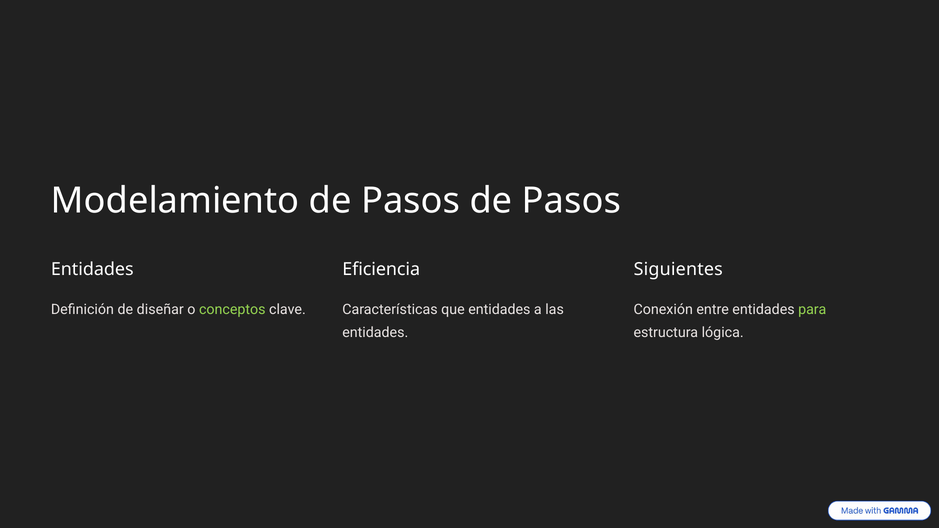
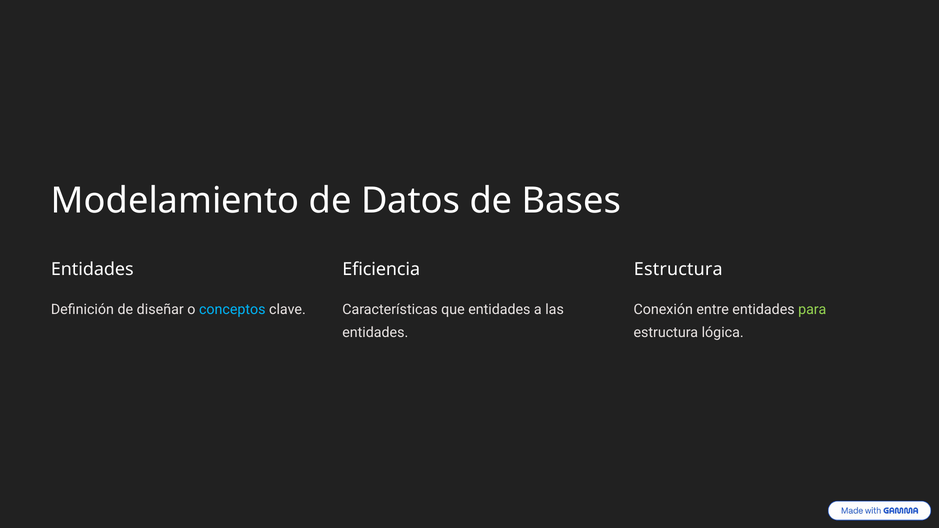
Modelamiento de Pasos: Pasos -> Datos (411, 201)
Pasos: Pasos -> Bases (571, 201)
Siguientes: Siguientes -> Estructura (678, 269)
conceptos colour: light green -> light blue (232, 310)
